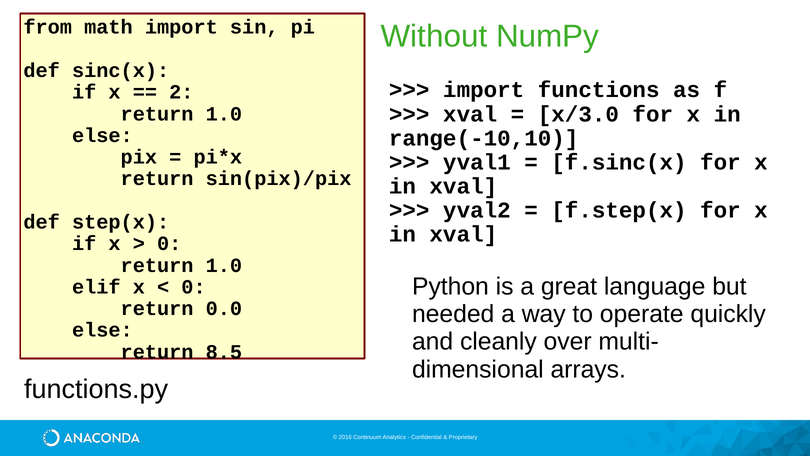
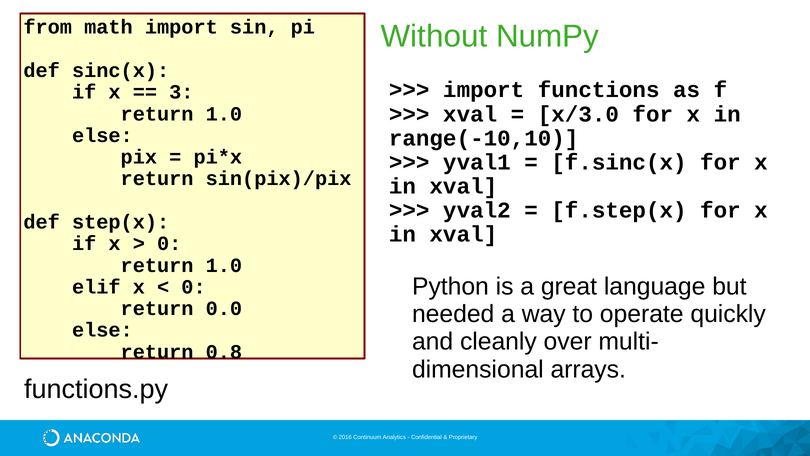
2: 2 -> 3 (181, 92)
8.5: 8.5 -> 0.8 (224, 352)
